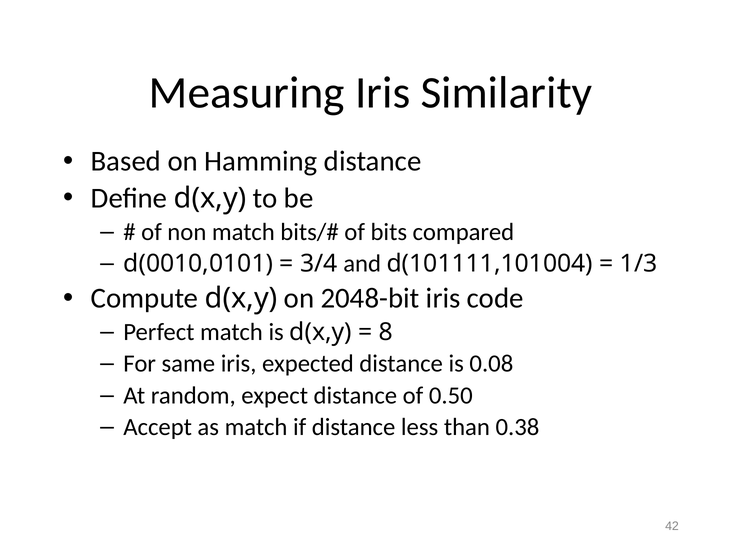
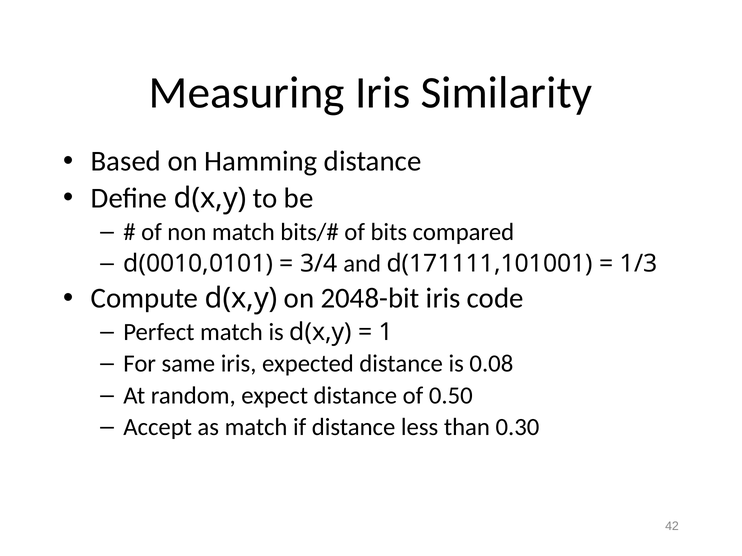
d(101111,101004: d(101111,101004 -> d(171111,101001 (490, 264)
8: 8 -> 1 (386, 332)
0.38: 0.38 -> 0.30 (517, 427)
